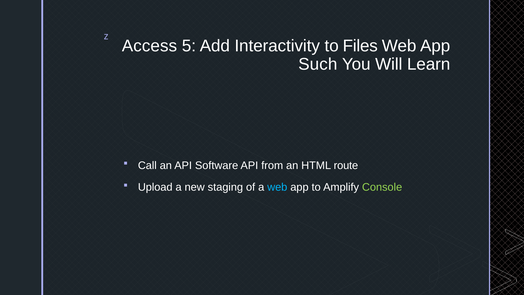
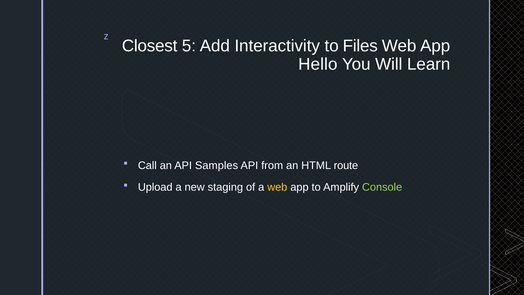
Access: Access -> Closest (150, 46)
Such: Such -> Hello (318, 64)
Software: Software -> Samples (217, 165)
web colour: light blue -> yellow (277, 187)
